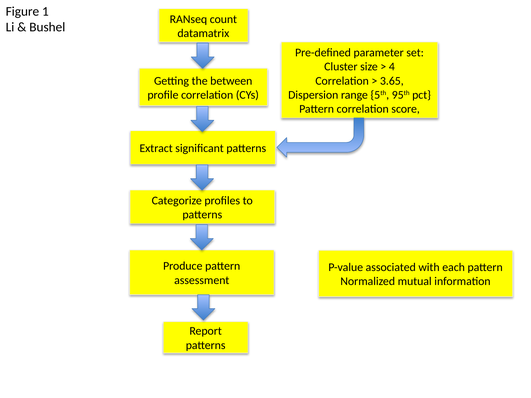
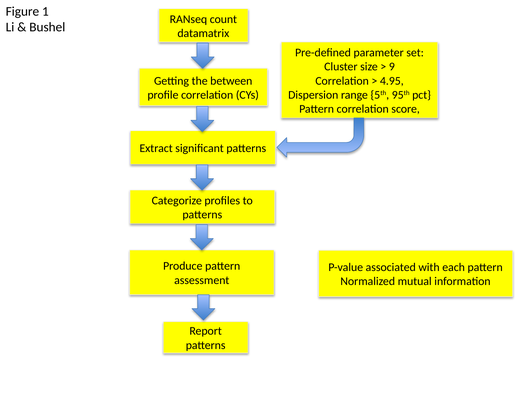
4: 4 -> 9 (392, 67)
3.65: 3.65 -> 4.95 (392, 81)
